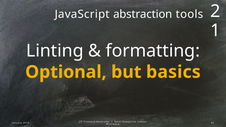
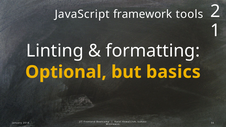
abstraction: abstraction -> framework (143, 14)
